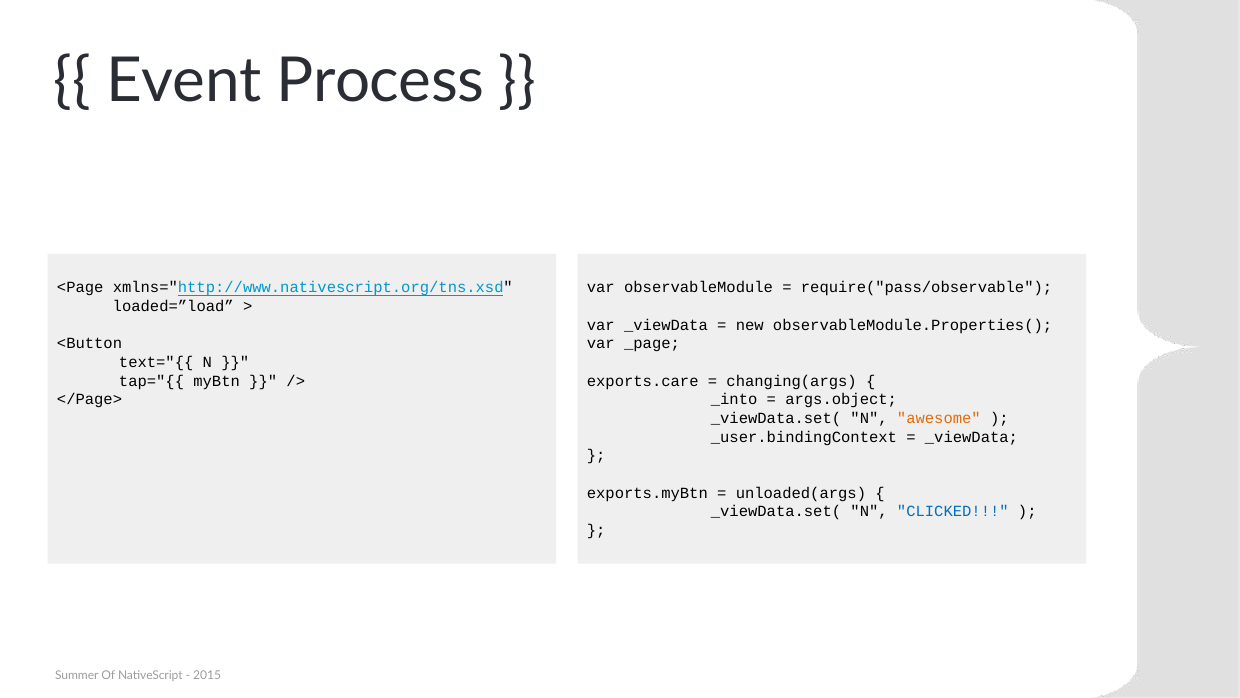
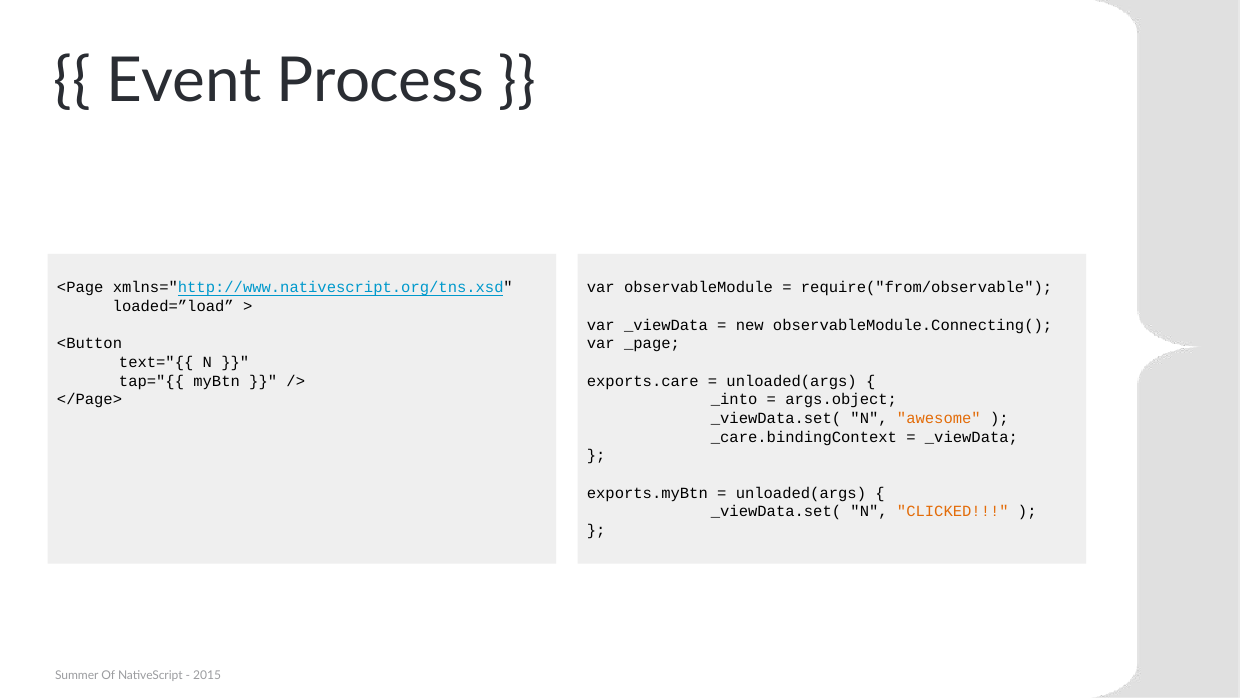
require("pass/observable: require("pass/observable -> require("from/observable (927, 287)
observableModule.Properties(: observableModule.Properties( -> observableModule.Connecting( (913, 325)
changing(args: changing(args -> unloaded(args (792, 381)
_user.bindingContext: _user.bindingContext -> _care.bindingContext (804, 437)
CLICKED colour: blue -> orange (953, 511)
